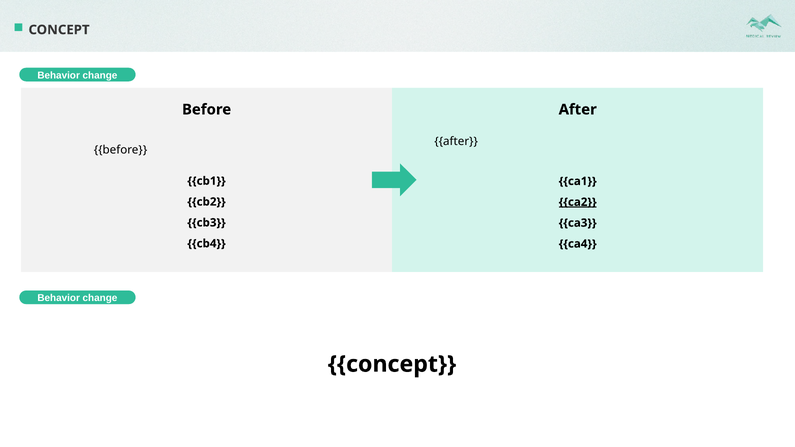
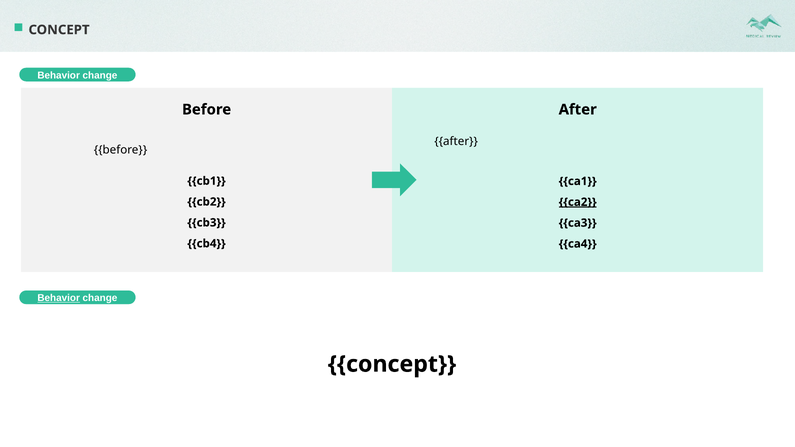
Behavior underline: none -> present (59, 298)
